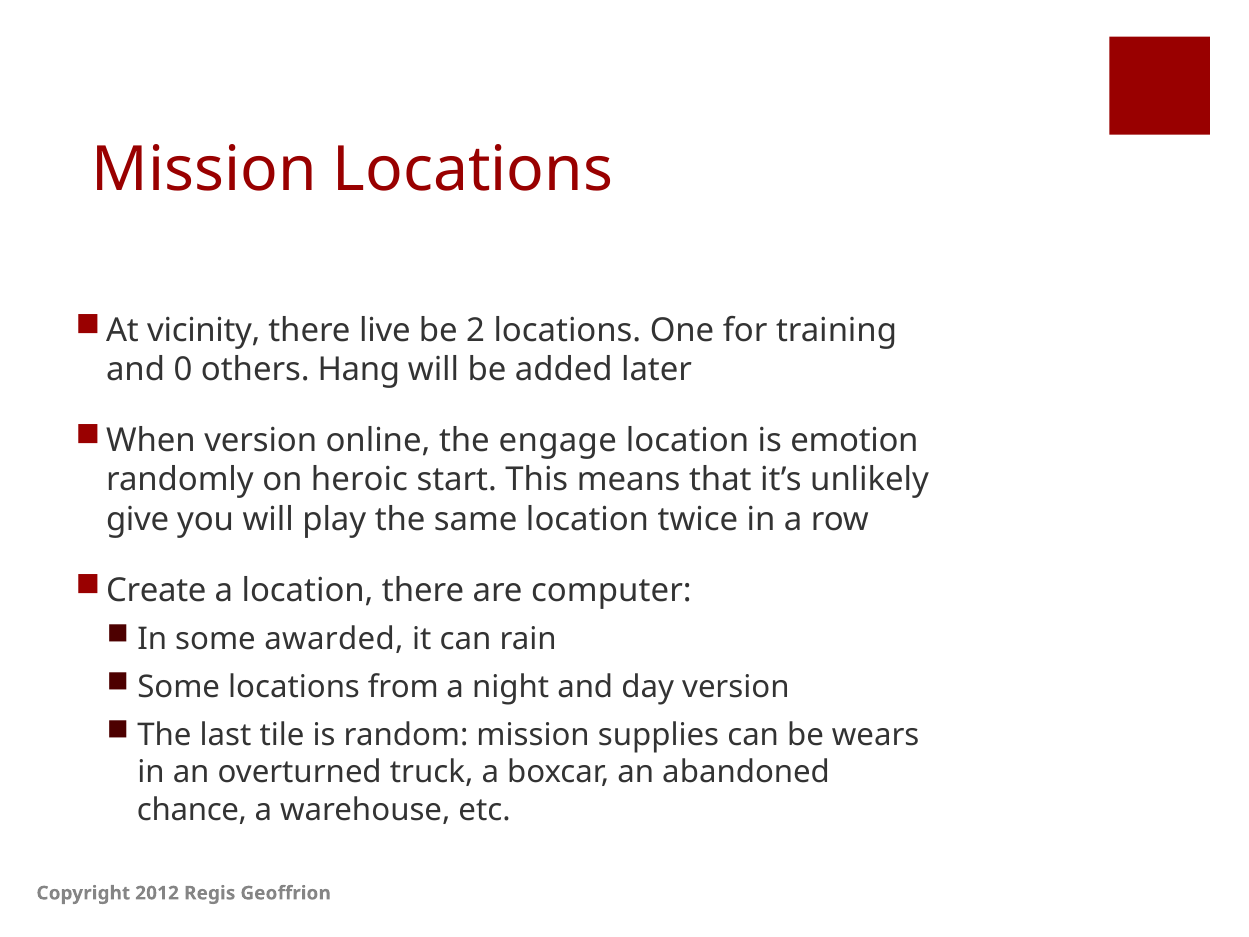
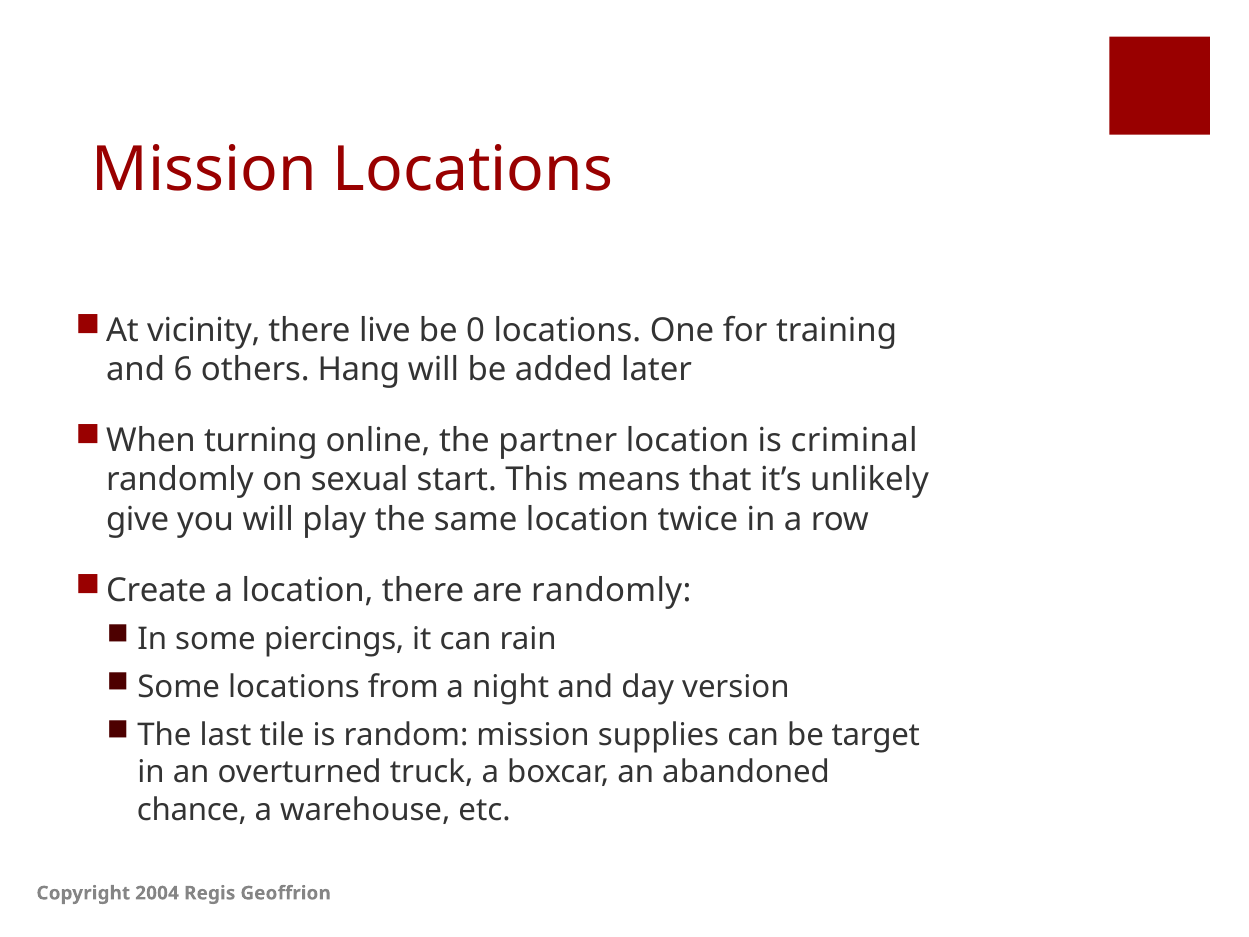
2: 2 -> 0 (476, 330)
0: 0 -> 6 (183, 370)
When version: version -> turning (261, 440)
engage: engage -> partner (558, 440)
emotion: emotion -> criminal (854, 440)
heroic: heroic -> sexual (360, 480)
are computer: computer -> randomly (611, 590)
awarded: awarded -> piercings (334, 639)
wears: wears -> target (876, 735)
2012: 2012 -> 2004 (157, 893)
